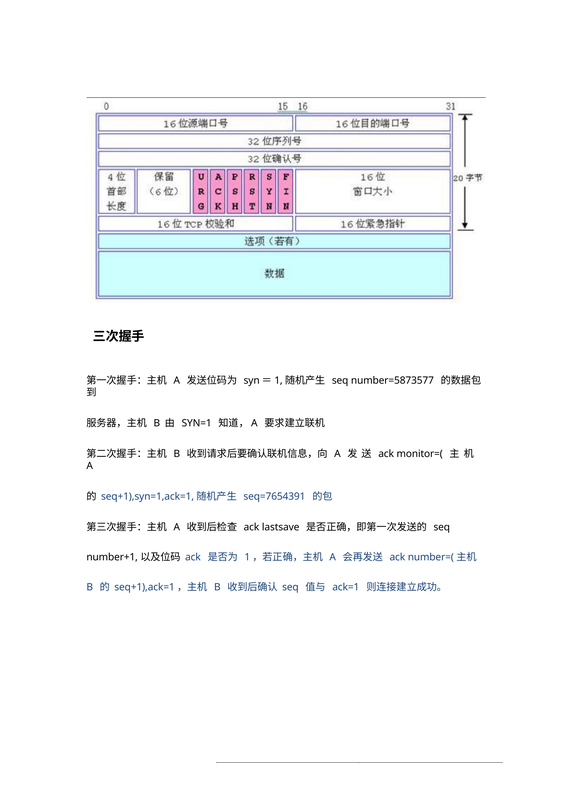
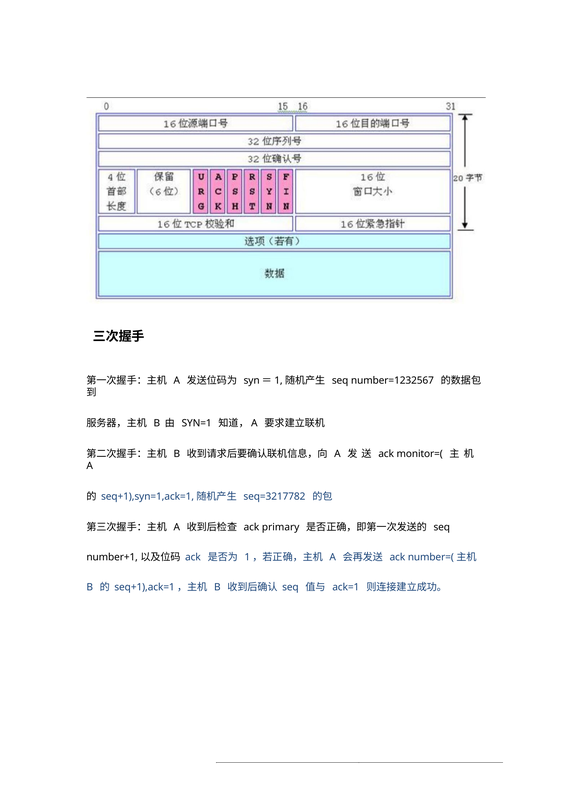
number=5873577: number=5873577 -> number=1232567 (392, 381)
seq=7654391: seq=7654391 -> seq=3217782 (274, 497)
lastsave: lastsave -> primary (281, 528)
